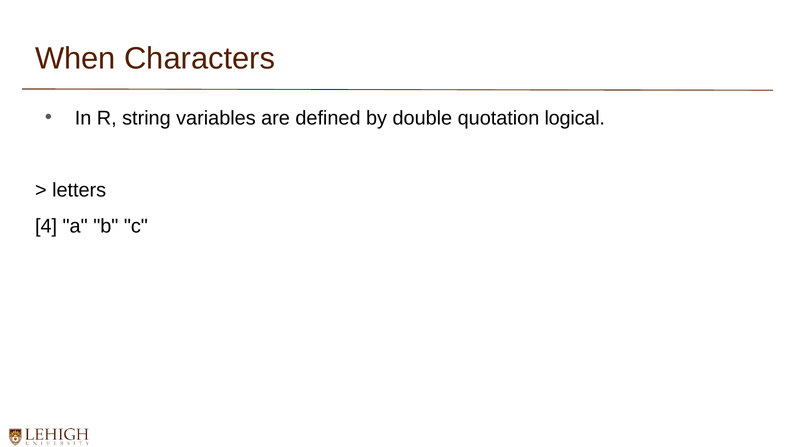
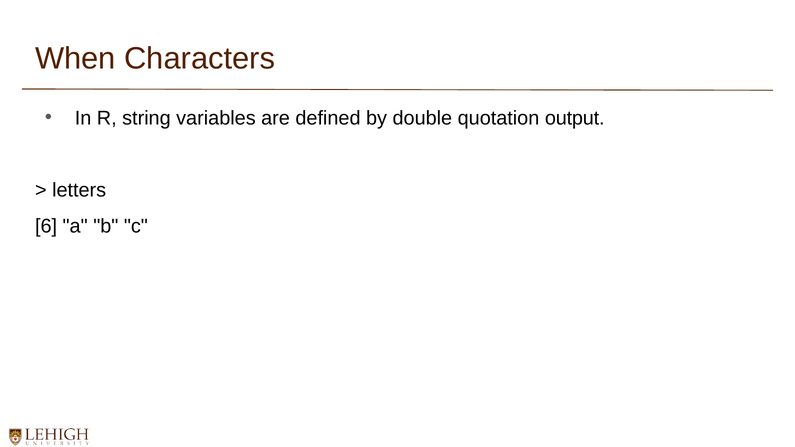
logical: logical -> output (575, 118)
4: 4 -> 6 (46, 226)
